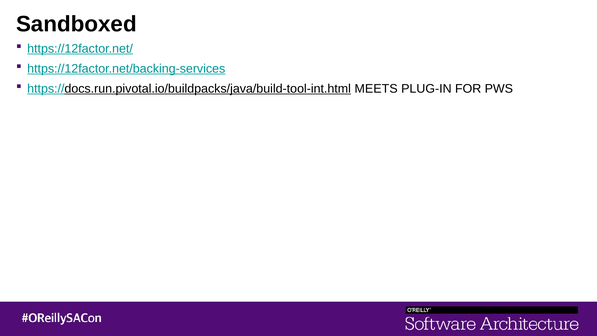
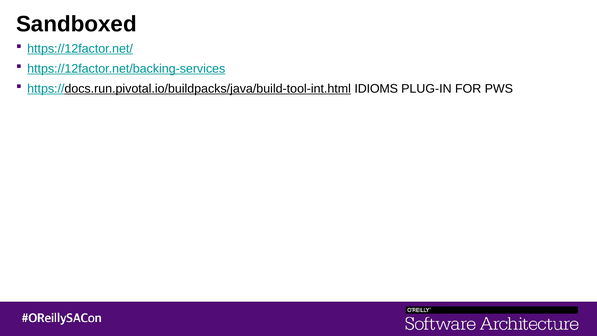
MEETS: MEETS -> IDIOMS (376, 89)
